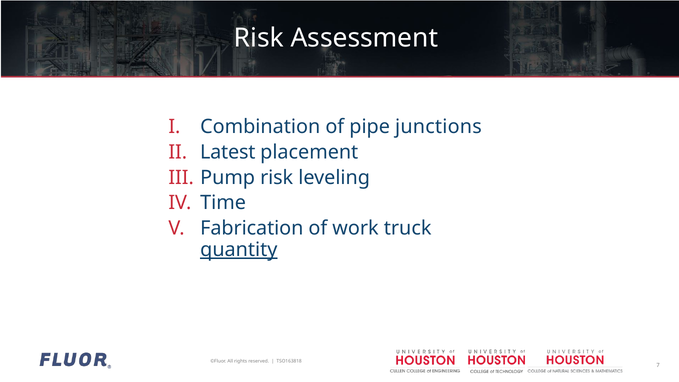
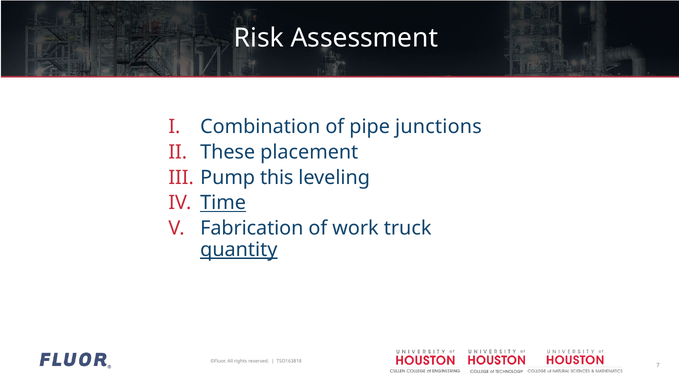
Latest: Latest -> These (228, 152)
Pump risk: risk -> this (277, 177)
Time underline: none -> present (223, 203)
